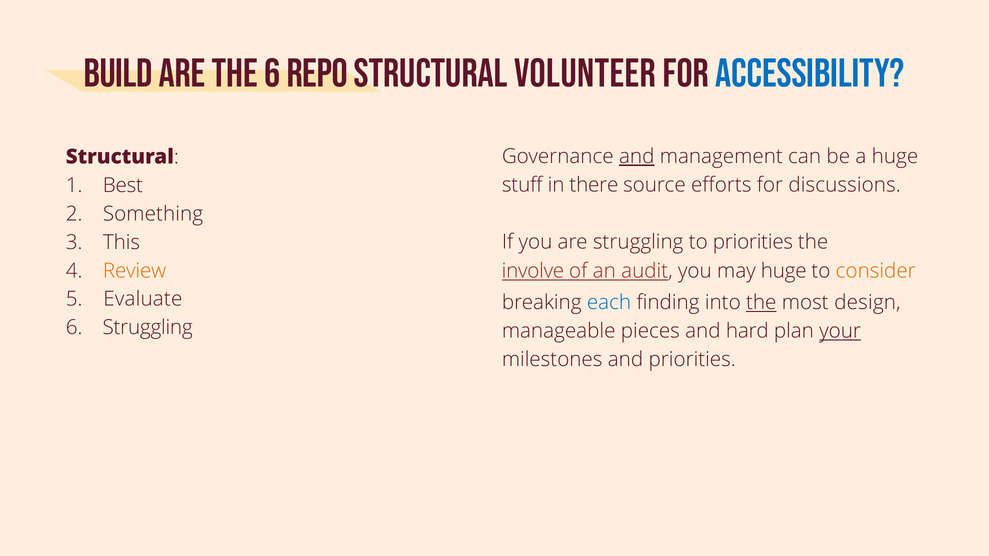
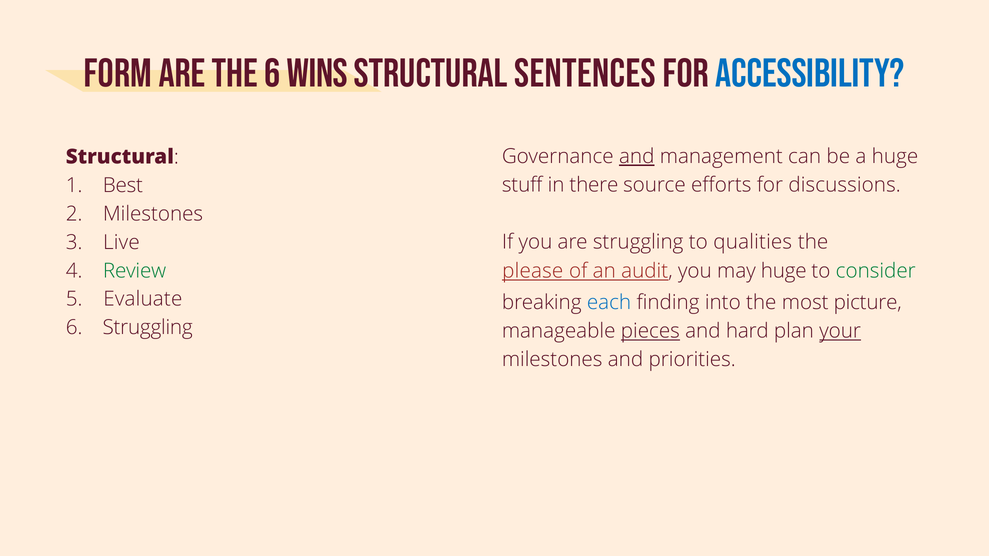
Build: Build -> Form (118, 73)
repo: repo -> wins (317, 73)
volunteer: volunteer -> sentences (585, 73)
Something: Something -> Milestones (153, 214)
to priorities: priorities -> qualities (753, 242)
This: This -> Live (121, 242)
Review colour: orange -> green (134, 271)
involve: involve -> please (533, 271)
consider colour: orange -> green (876, 271)
the underline: present -> none (761, 303)
design: design -> picture (868, 303)
pieces underline: none -> present (650, 331)
